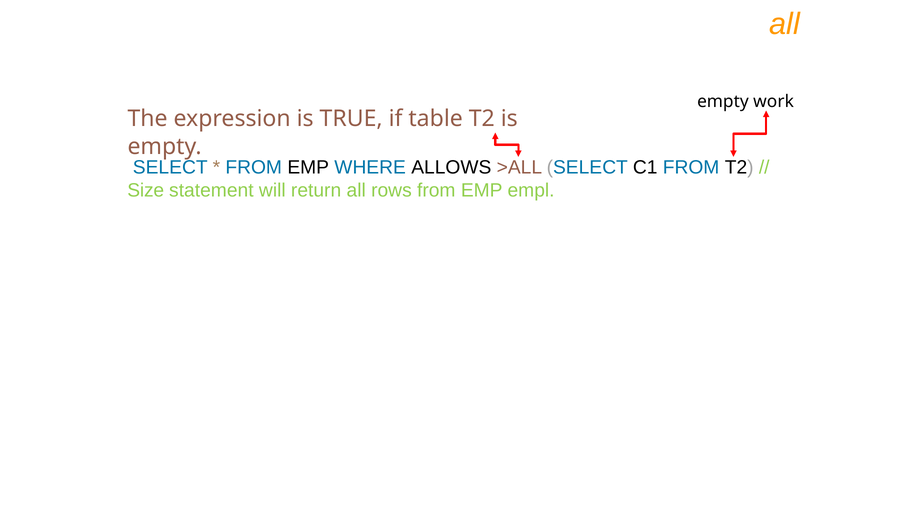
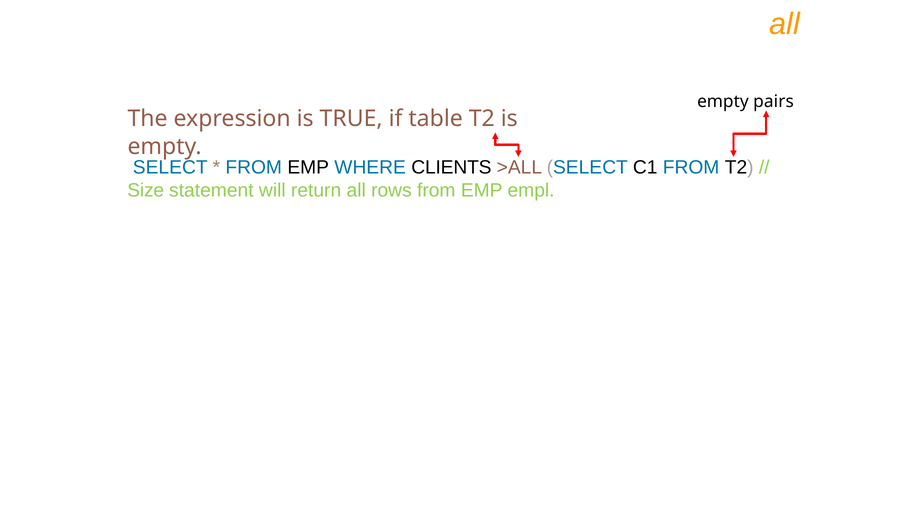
work: work -> pairs (774, 101)
ALLOWS: ALLOWS -> CLIENTS (451, 167)
